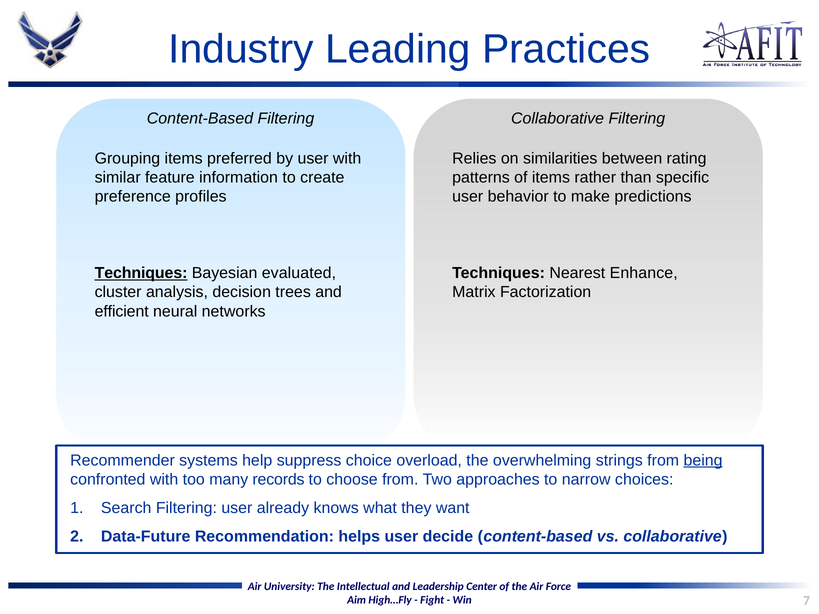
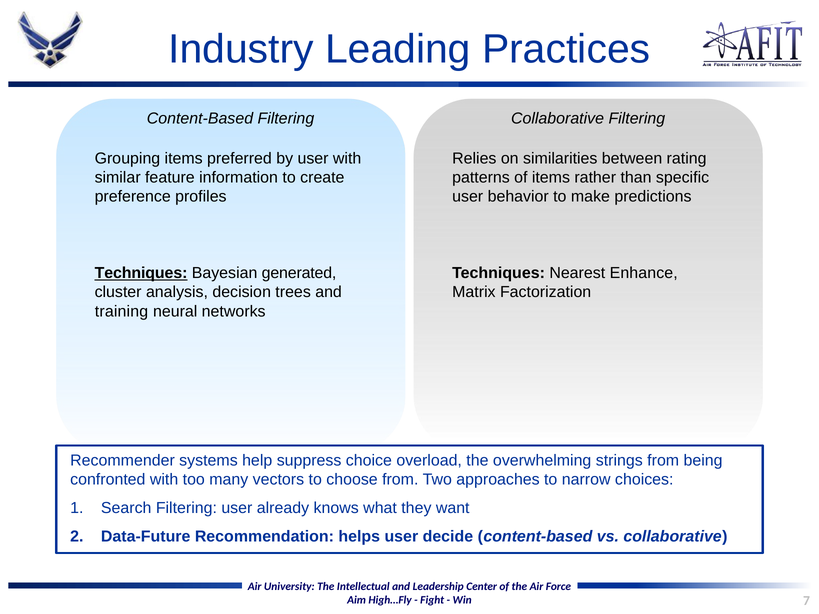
evaluated: evaluated -> generated (299, 273)
efficient: efficient -> training (122, 311)
being underline: present -> none (703, 460)
records: records -> vectors (278, 480)
